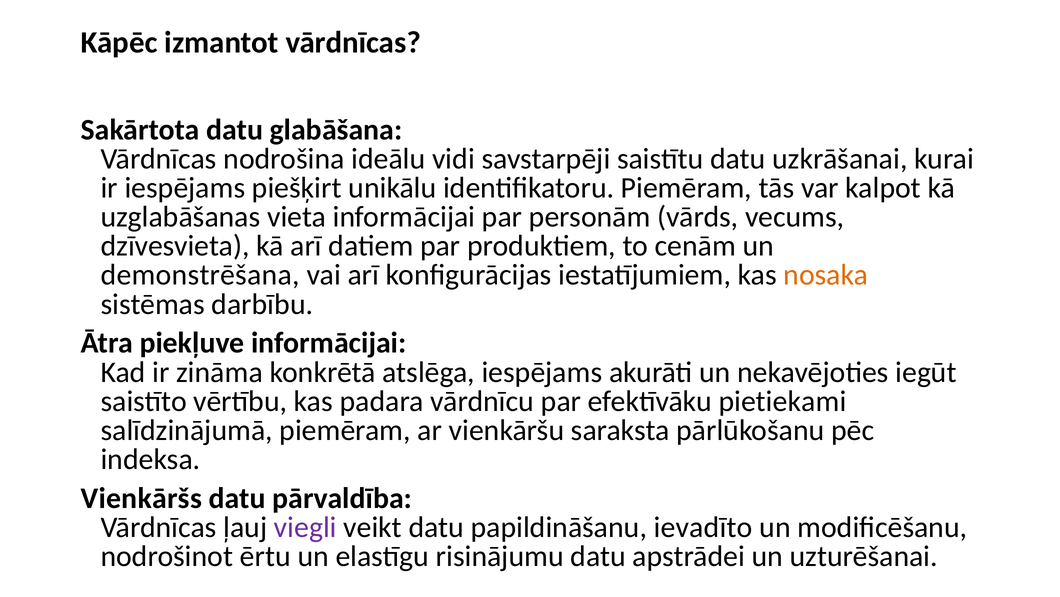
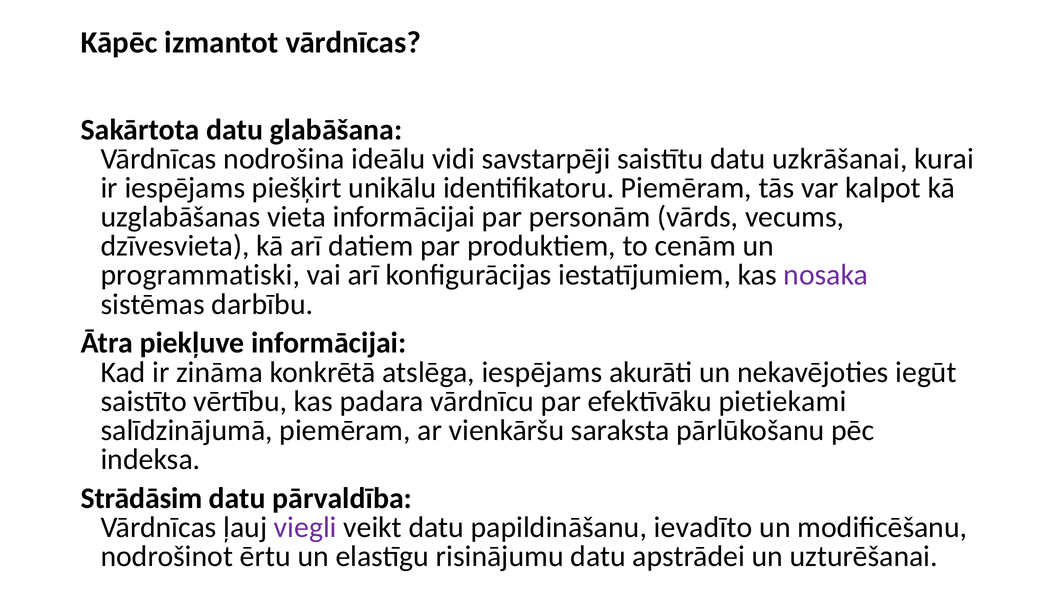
demonstrēšana: demonstrēšana -> programmatiski (200, 275)
nosaka colour: orange -> purple (826, 275)
Vienkāršs: Vienkāršs -> Strādāsim (142, 498)
